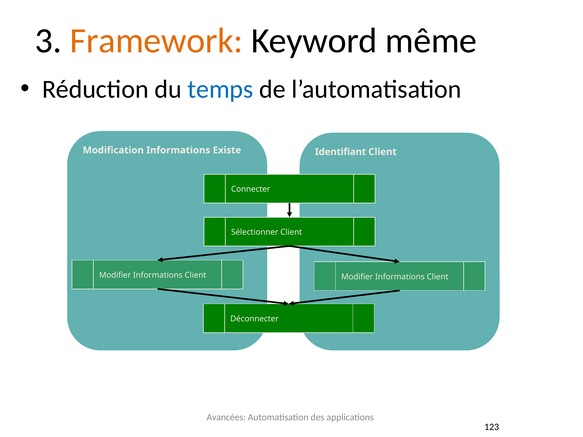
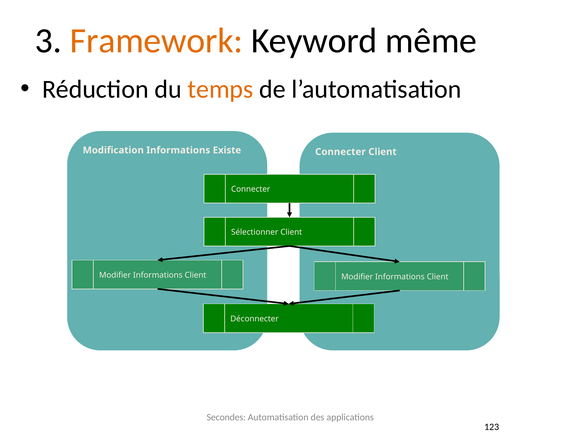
temps colour: blue -> orange (220, 89)
Identifiant: Identifiant -> Connecter (340, 152)
Avancées: Avancées -> Secondes (226, 417)
